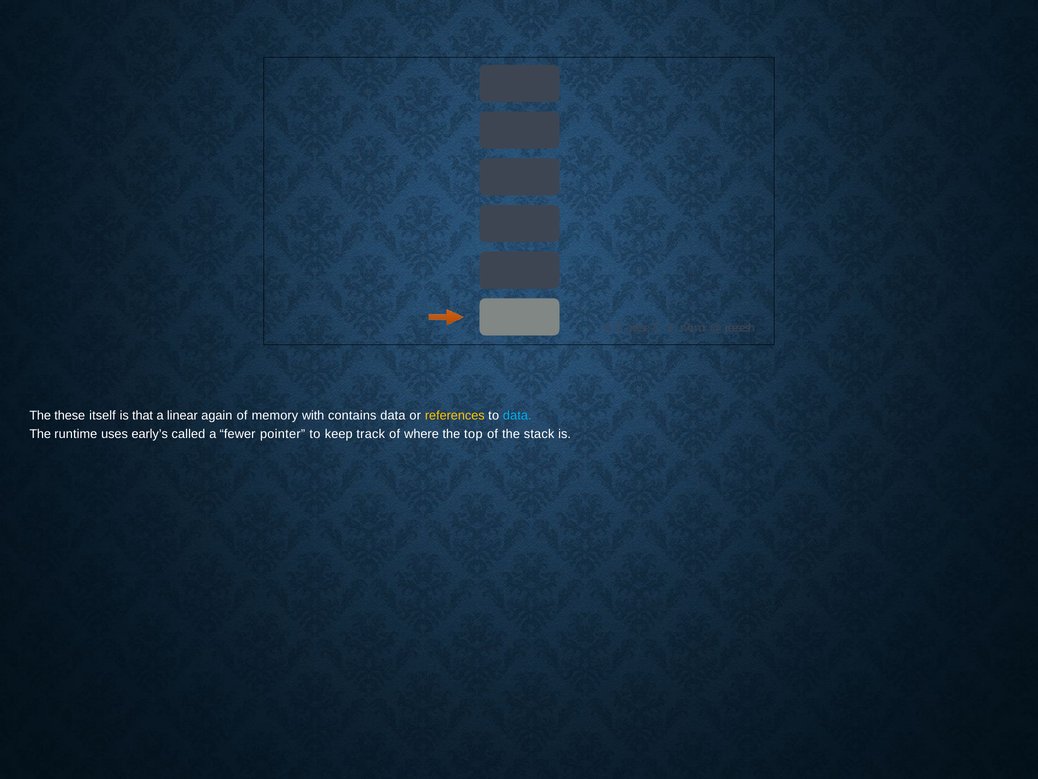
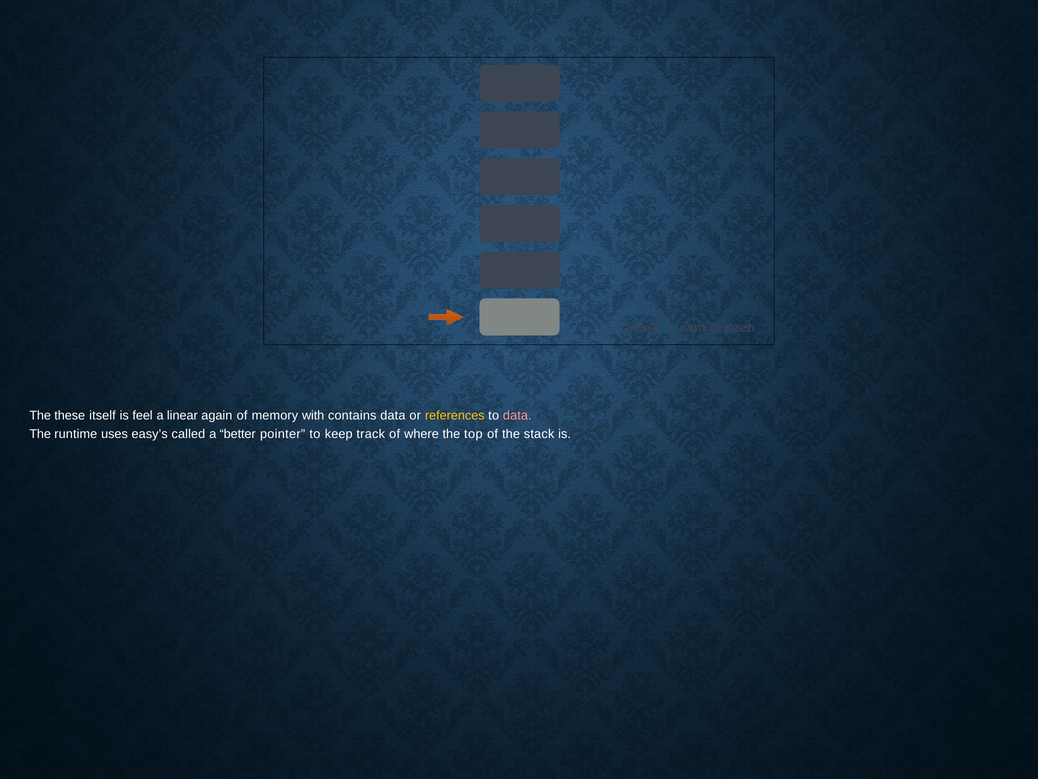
that: that -> feel (143, 415)
data colour: light blue -> pink (517, 415)
early’s: early’s -> easy’s (150, 434)
fewer: fewer -> better (238, 434)
